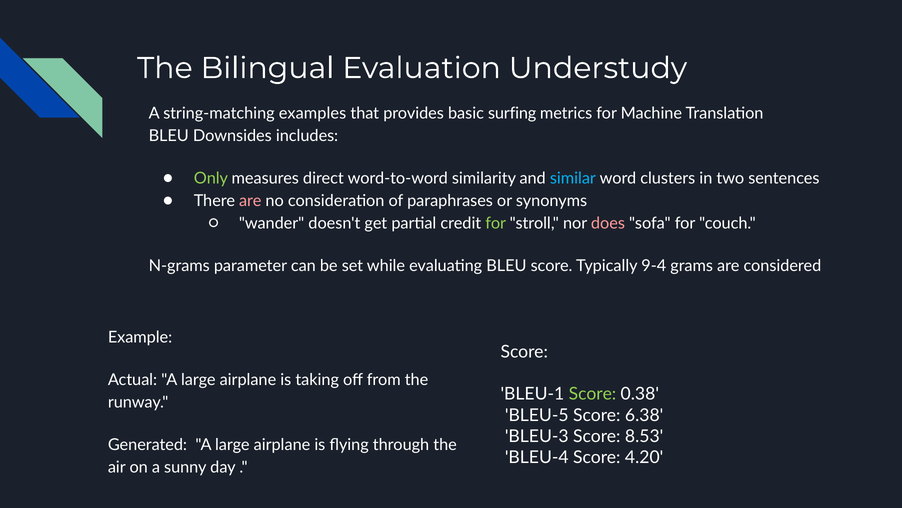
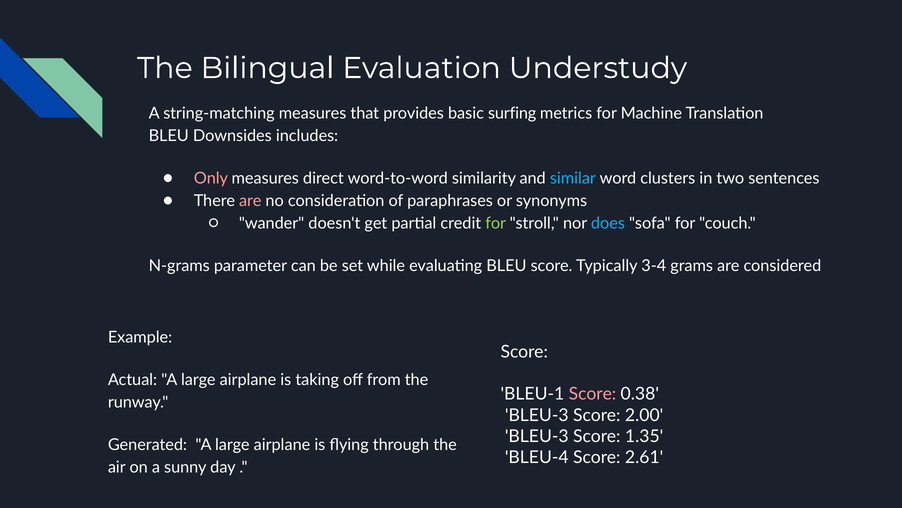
string-matching examples: examples -> measures (313, 113)
Only colour: light green -> pink (211, 178)
does colour: pink -> light blue (608, 223)
9-4: 9-4 -> 3-4 (654, 265)
Score colour: light green -> pink (592, 394)
BLEU-5: BLEU-5 -> BLEU-3 (537, 415)
6.38: 6.38 -> 2.00 (644, 415)
8.53: 8.53 -> 1.35 (644, 436)
4.20: 4.20 -> 2.61 (644, 457)
